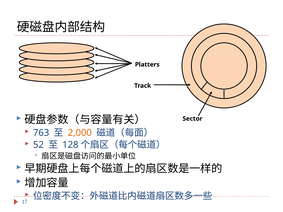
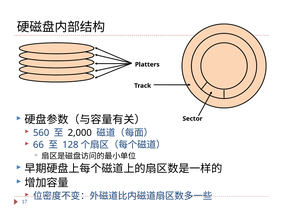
763: 763 -> 560 (41, 133)
2,000 colour: orange -> black (80, 133)
52: 52 -> 66 (38, 145)
